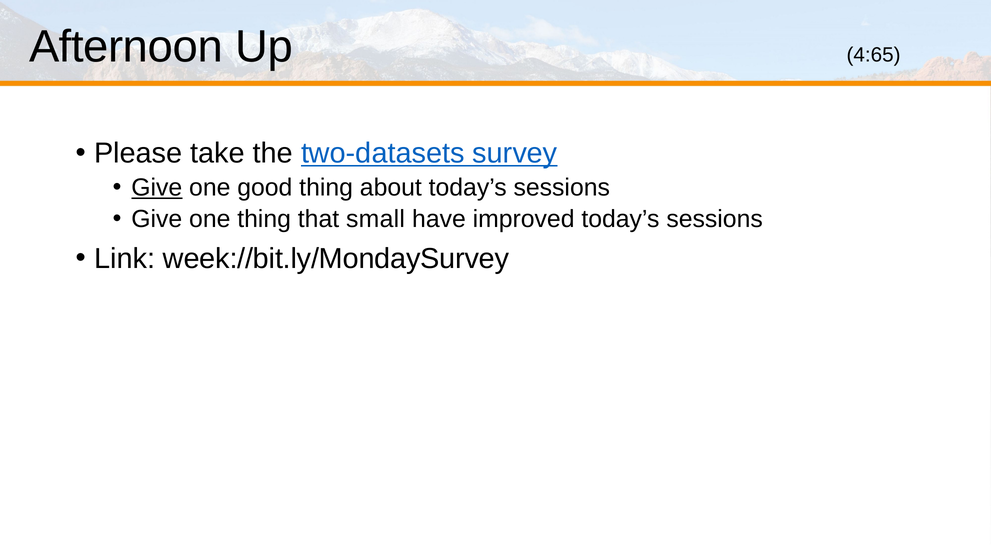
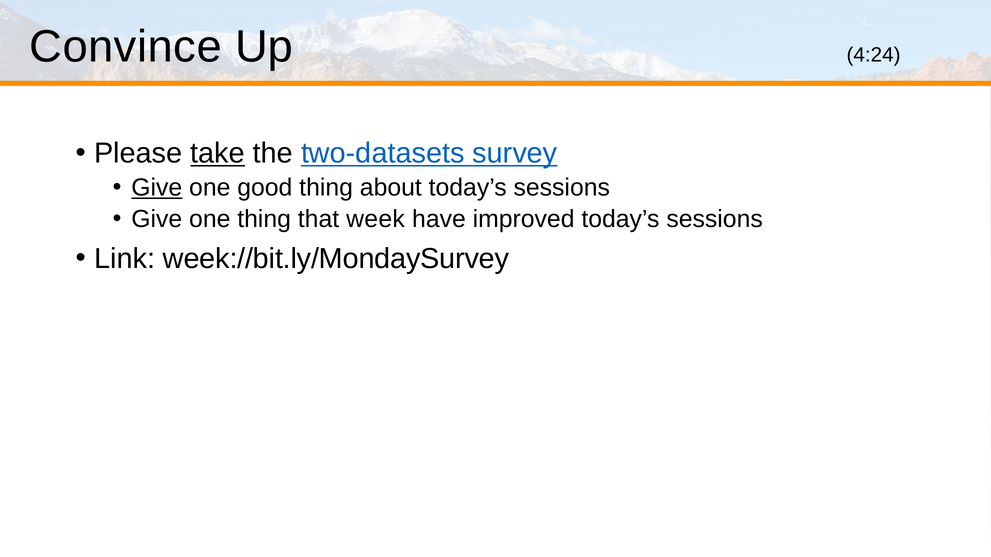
Afternoon: Afternoon -> Convince (126, 47)
4:65: 4:65 -> 4:24 (874, 55)
take underline: none -> present (218, 153)
small: small -> week (376, 219)
